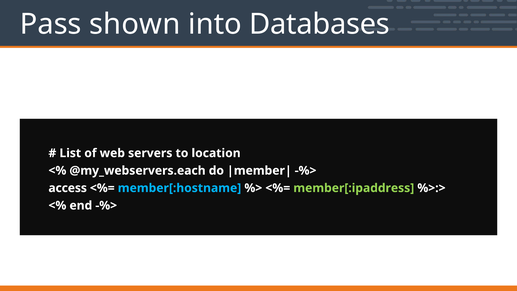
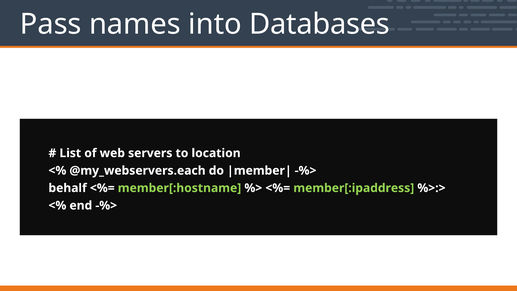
shown: shown -> names (135, 24)
access: access -> behalf (68, 188)
member[:hostname colour: light blue -> light green (180, 188)
